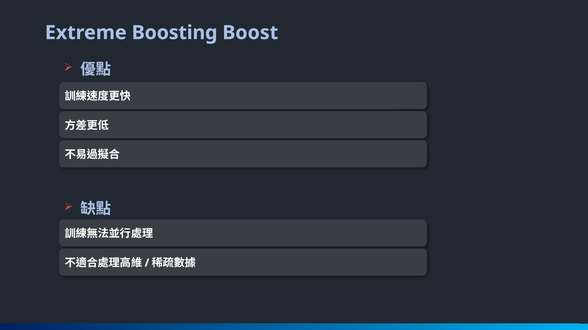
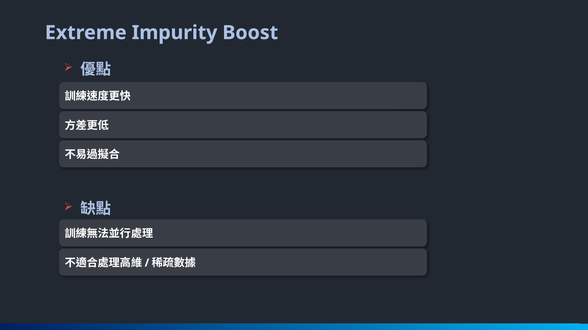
Boosting: Boosting -> Impurity (175, 33)
